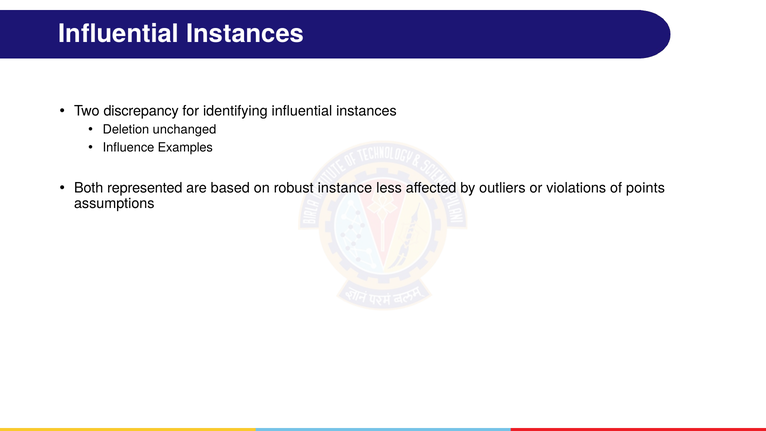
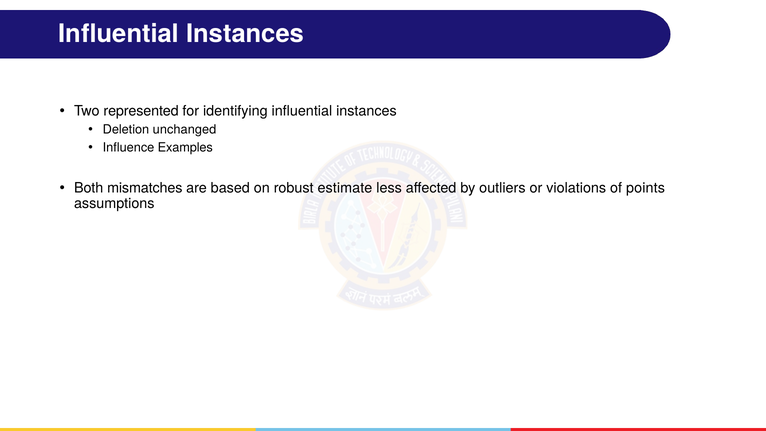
discrepancy: discrepancy -> represented (141, 111)
represented: represented -> mismatches (145, 188)
instance: instance -> estimate (345, 188)
